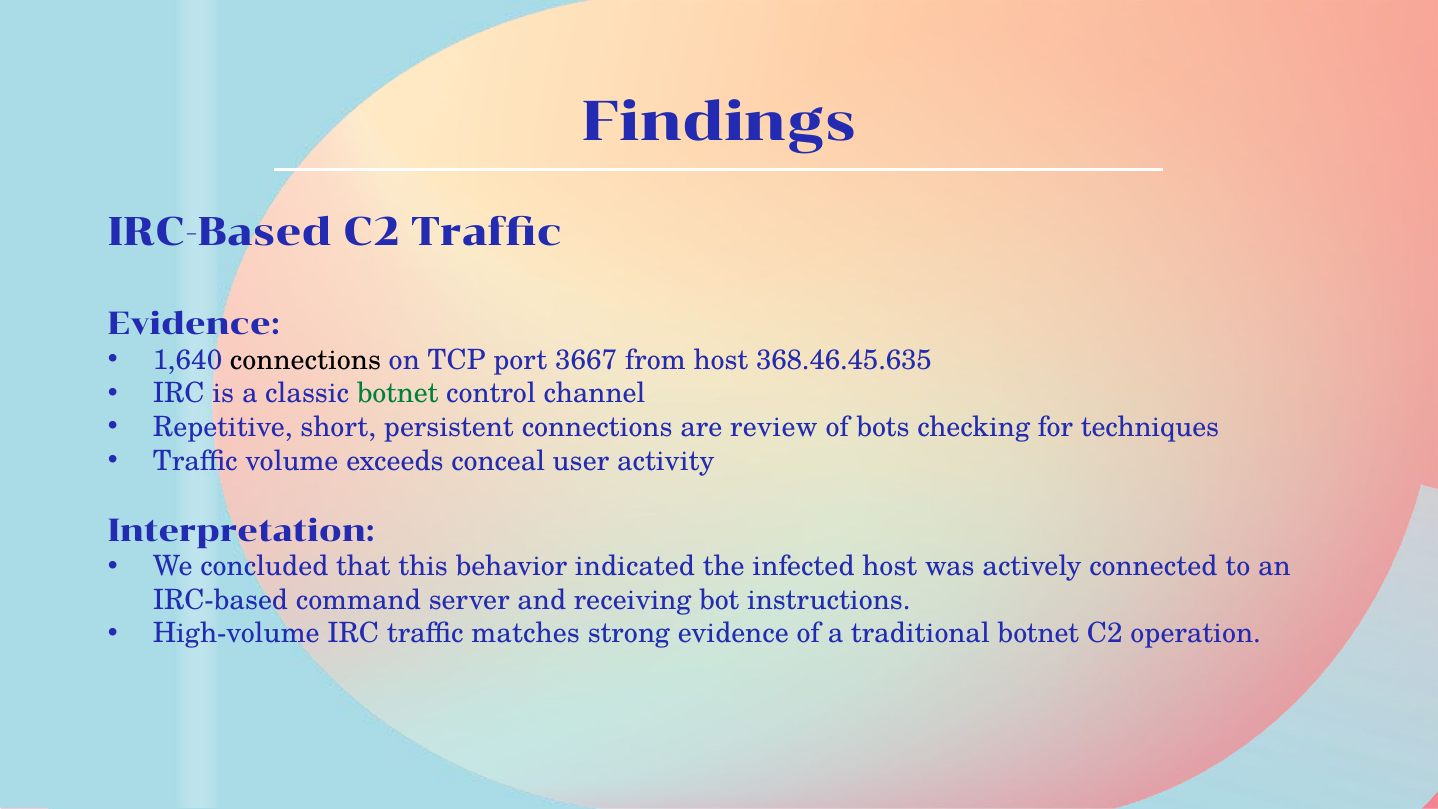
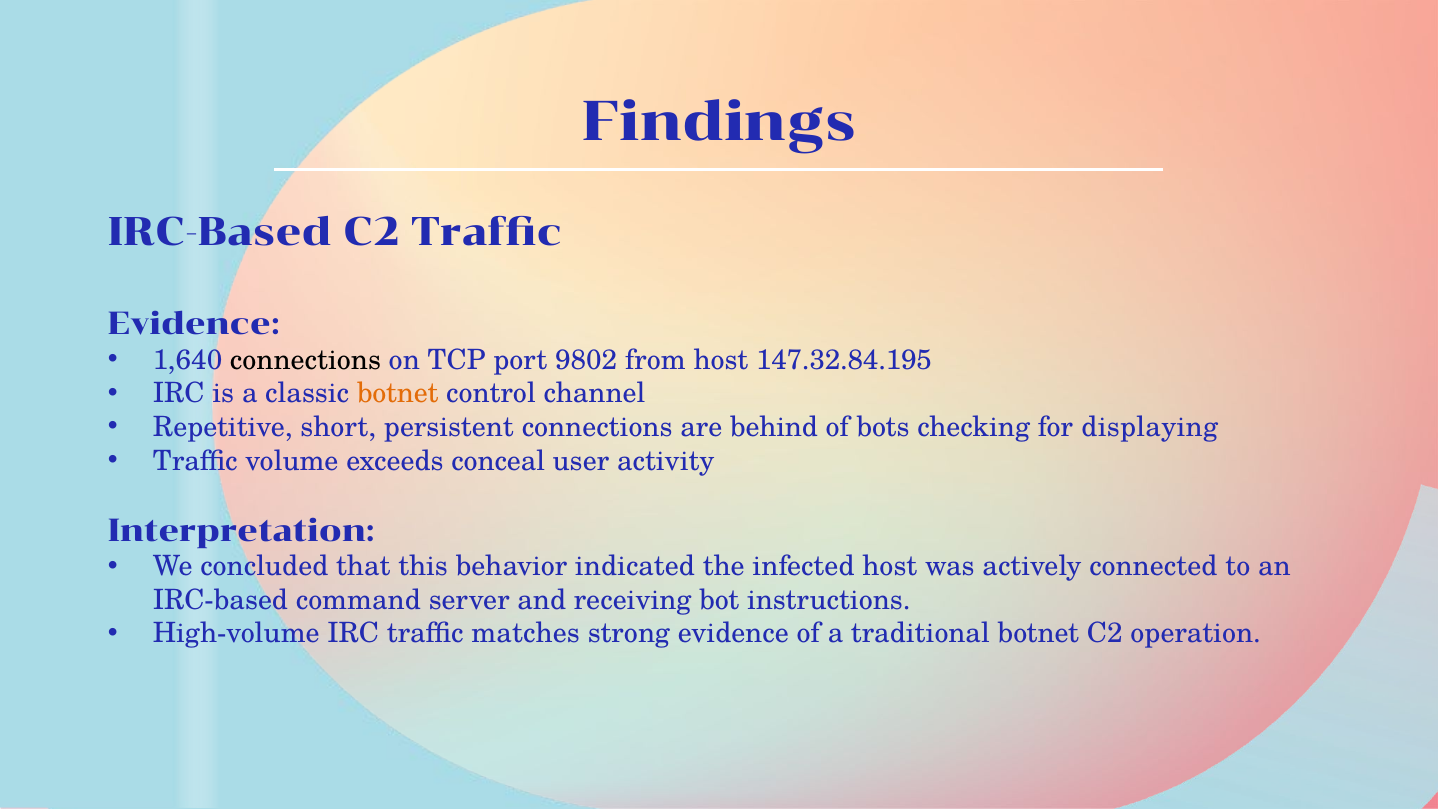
3667: 3667 -> 9802 (586, 360)
368.46.45.635: 368.46.45.635 -> 147.32.84.195 (844, 360)
botnet colour: green -> orange (398, 394)
review: review -> behind (774, 427)
techniques: techniques -> displaying (1150, 427)
